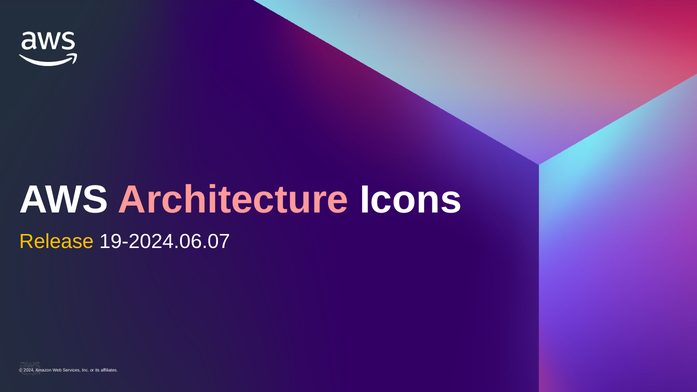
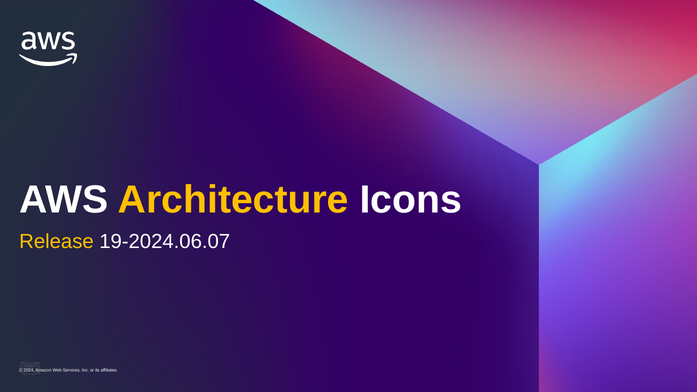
Architecture colour: pink -> yellow (233, 200)
